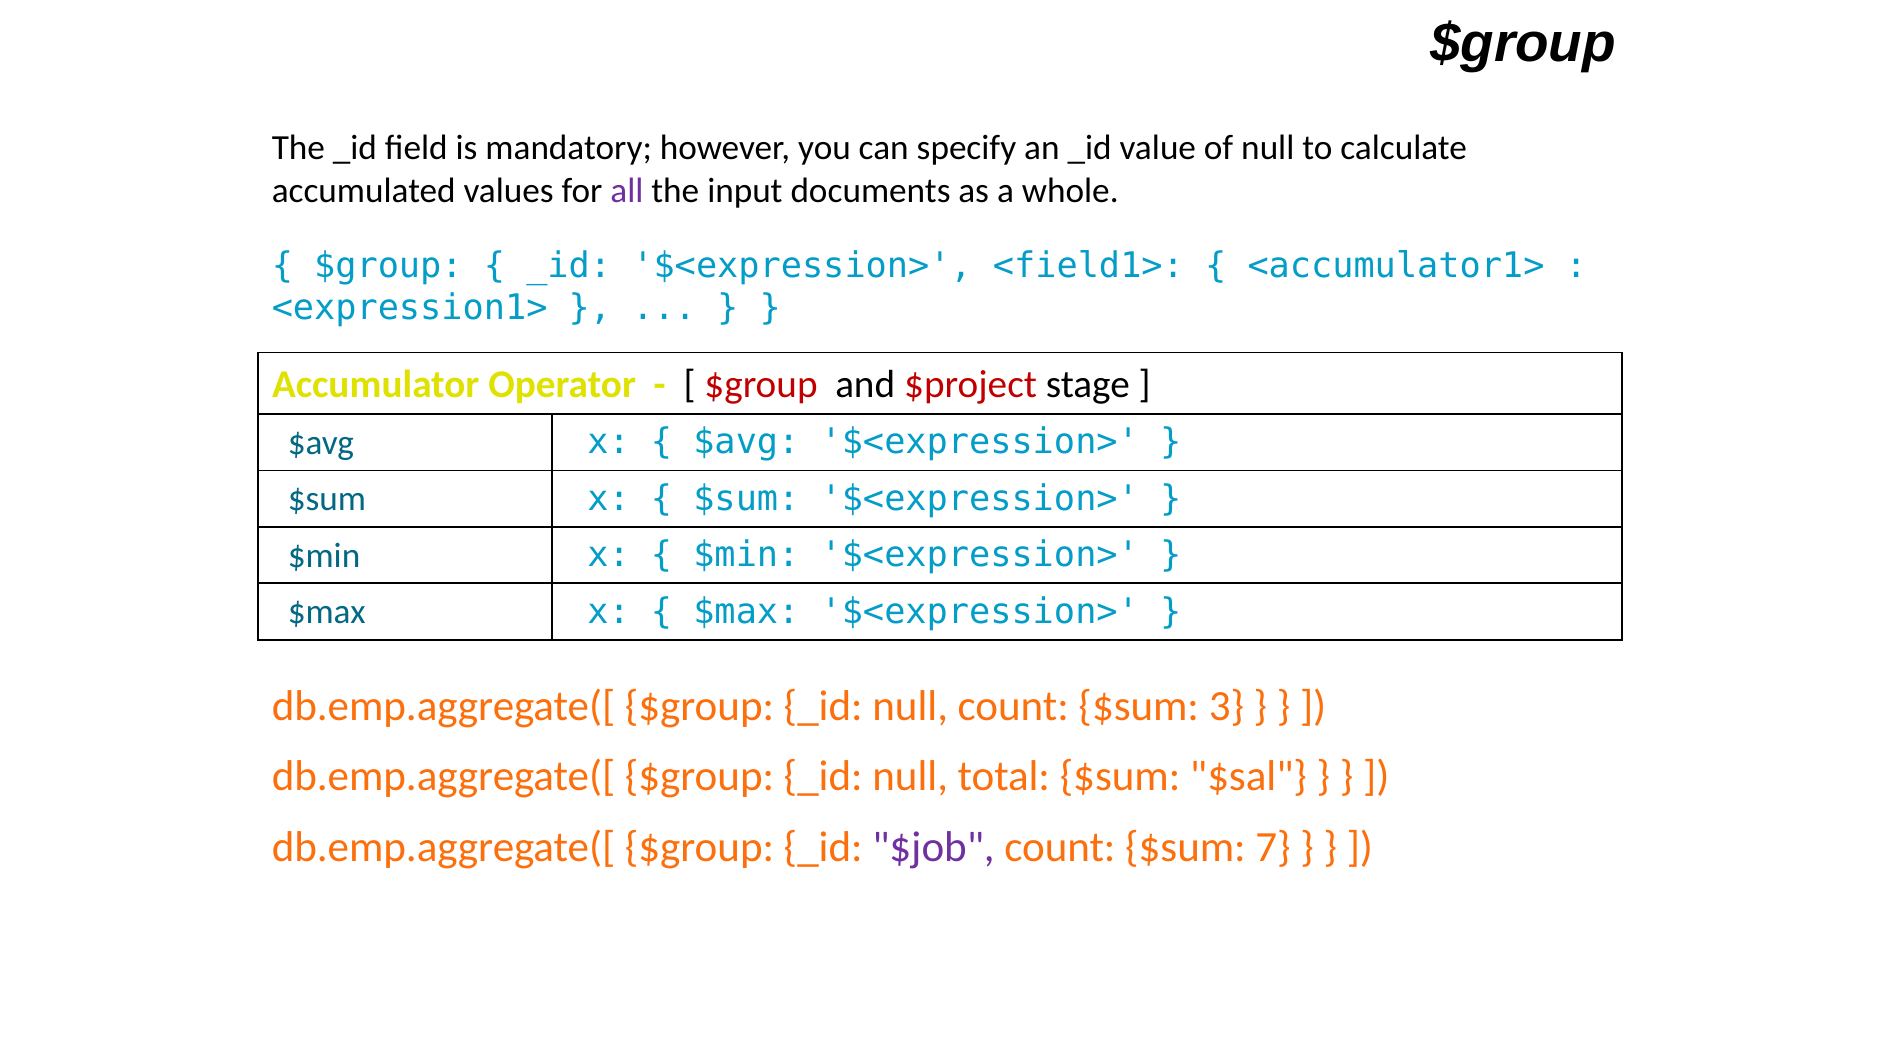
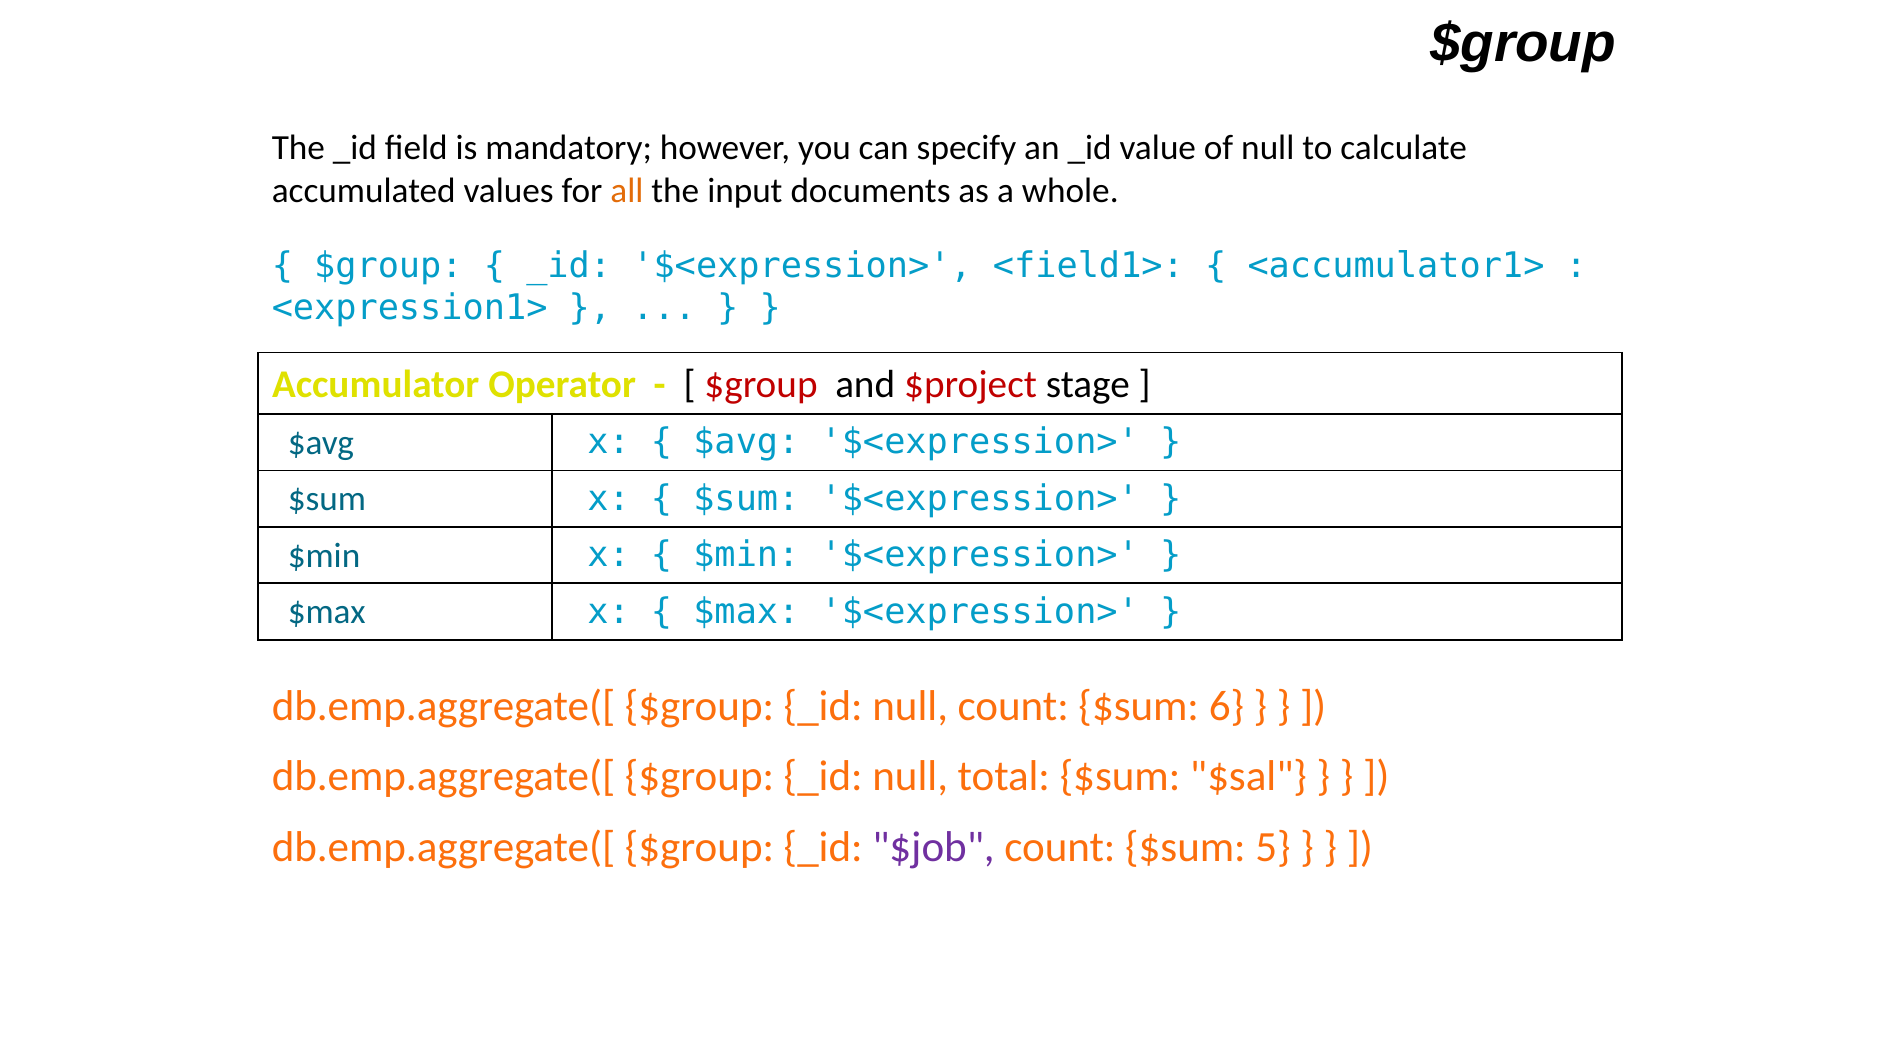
all colour: purple -> orange (627, 190)
3: 3 -> 6 (1226, 706)
7: 7 -> 5 (1273, 847)
